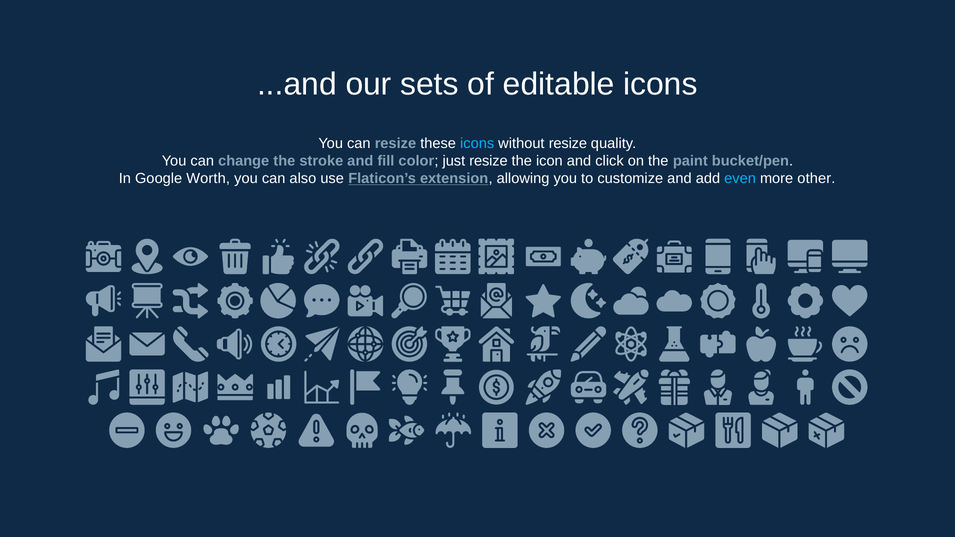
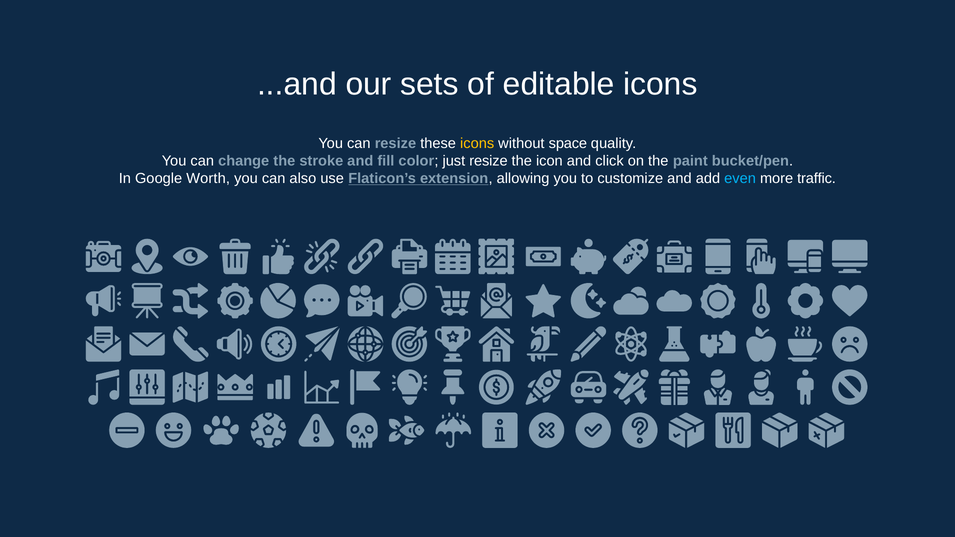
icons colour: light blue -> yellow (477, 143)
without resize: resize -> space (568, 143)
other: other -> traffic (817, 178)
